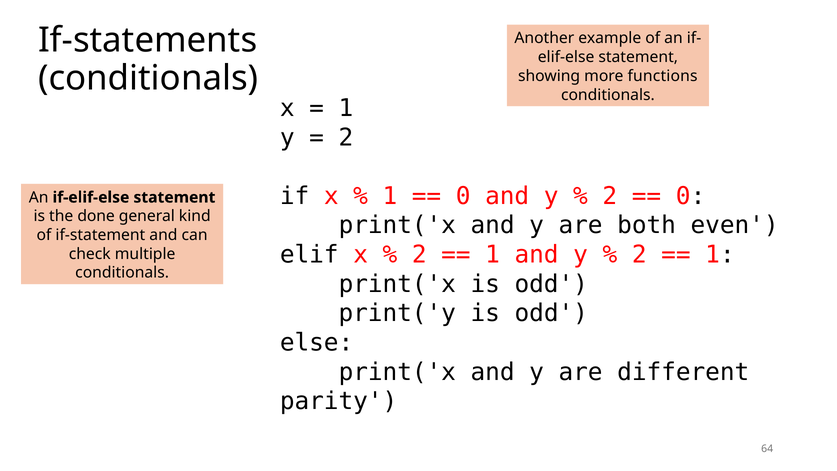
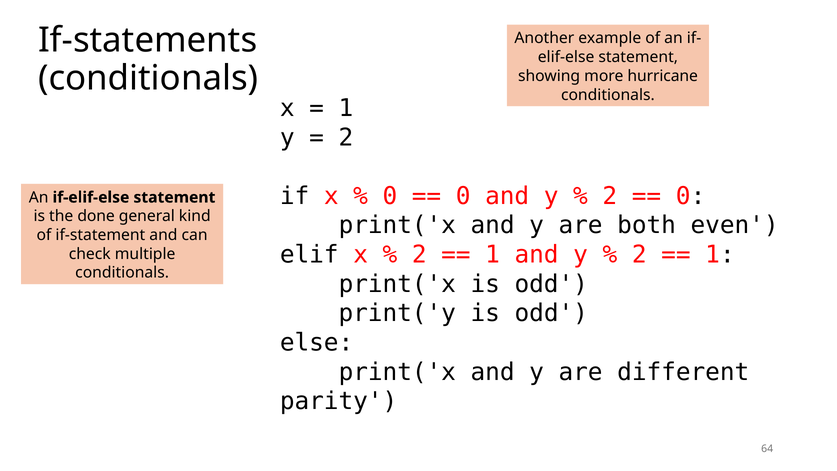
functions: functions -> hurricane (663, 76)
1: 1 -> 0 (390, 196)
